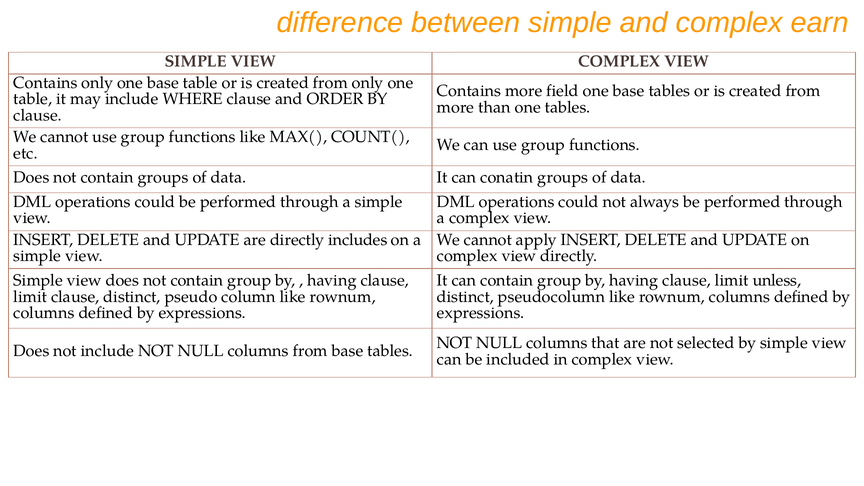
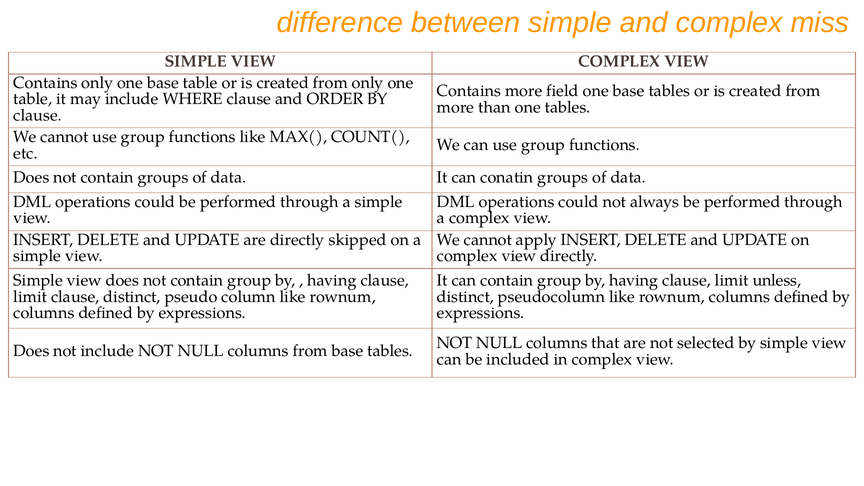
earn: earn -> miss (820, 23)
includes: includes -> skipped (358, 240)
